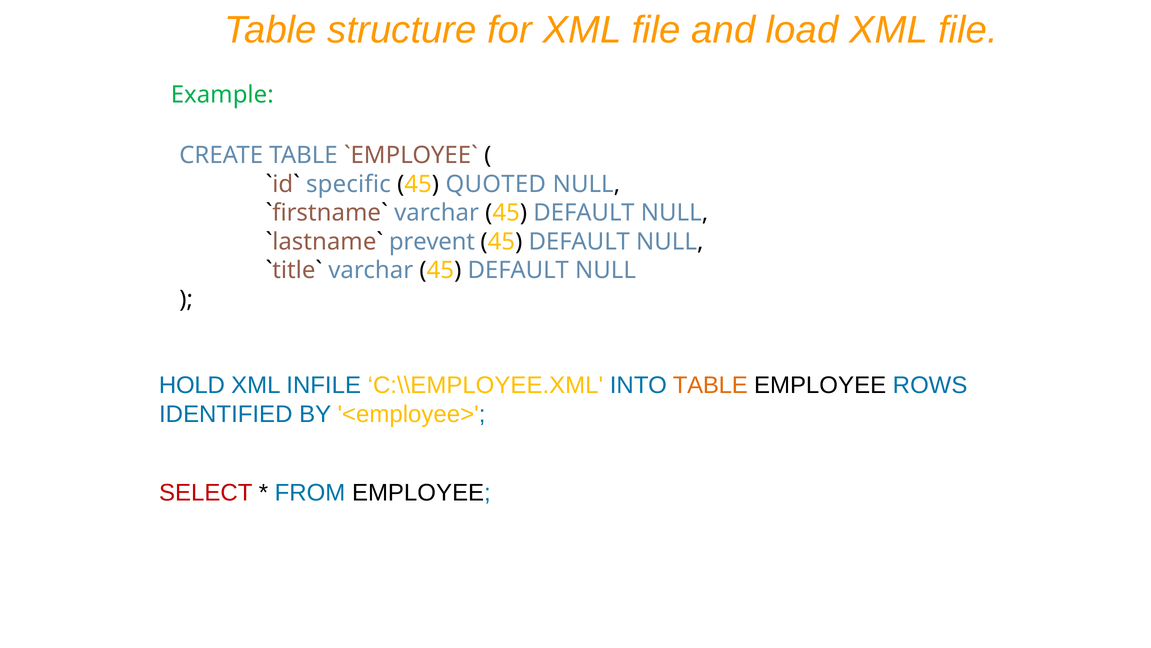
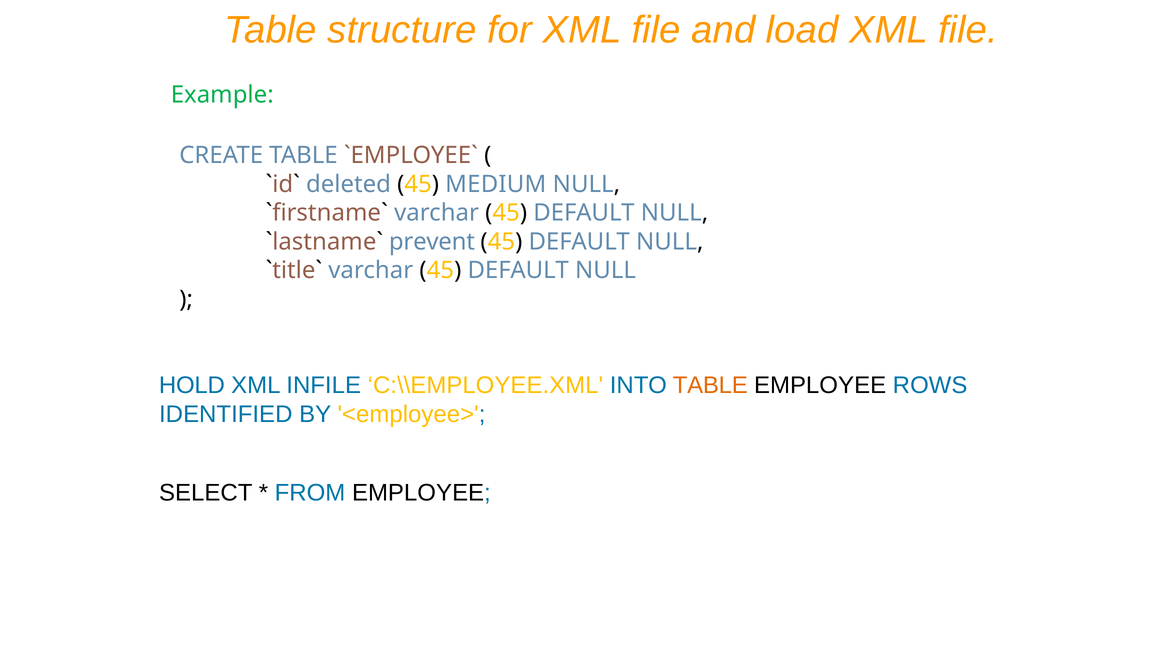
specific: specific -> deleted (349, 184)
QUOTED: QUOTED -> MEDIUM (496, 184)
SELECT colour: red -> black (206, 492)
